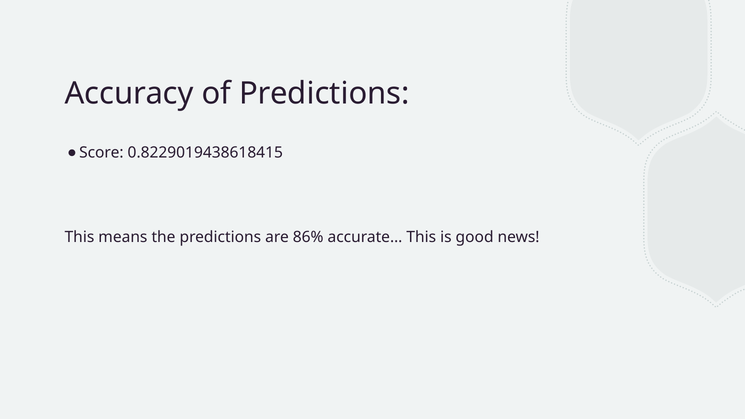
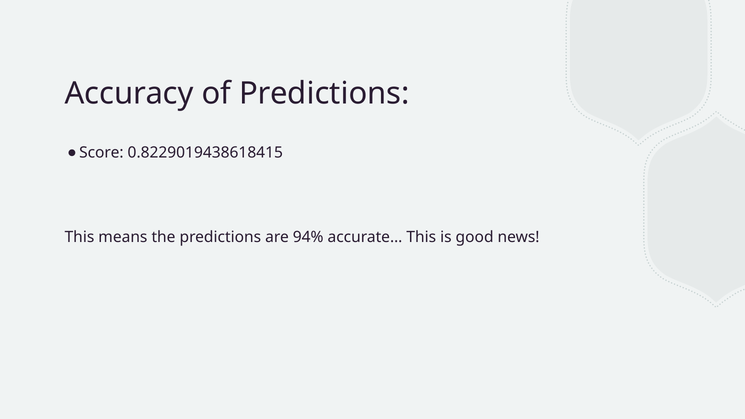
86%: 86% -> 94% (308, 237)
